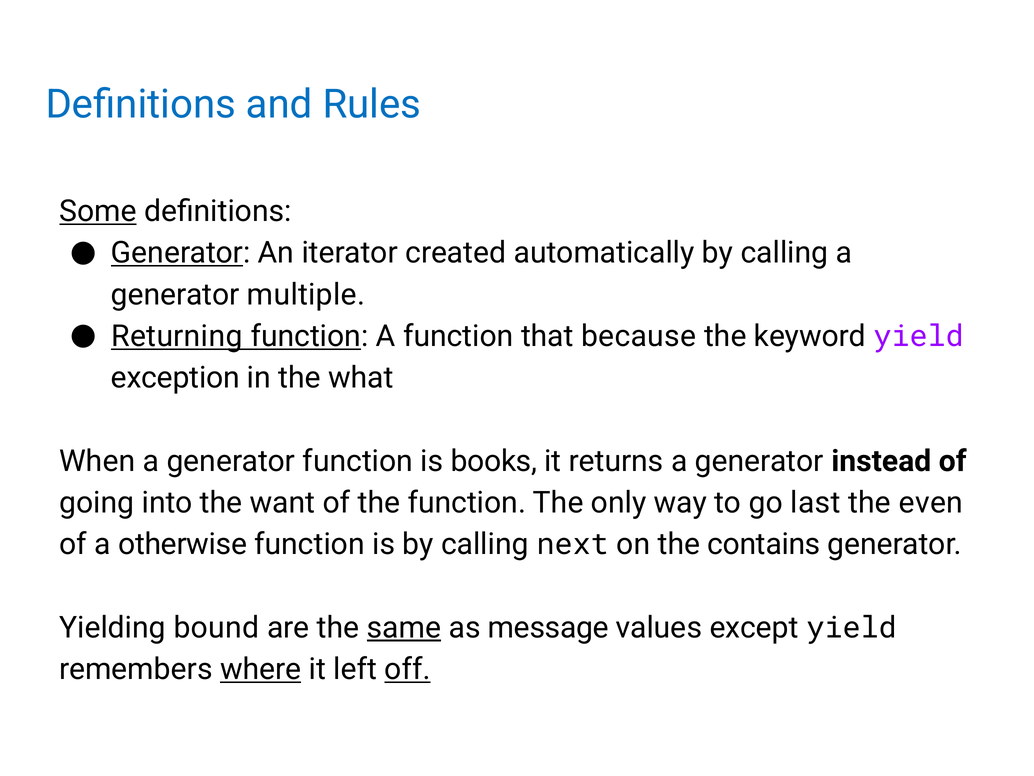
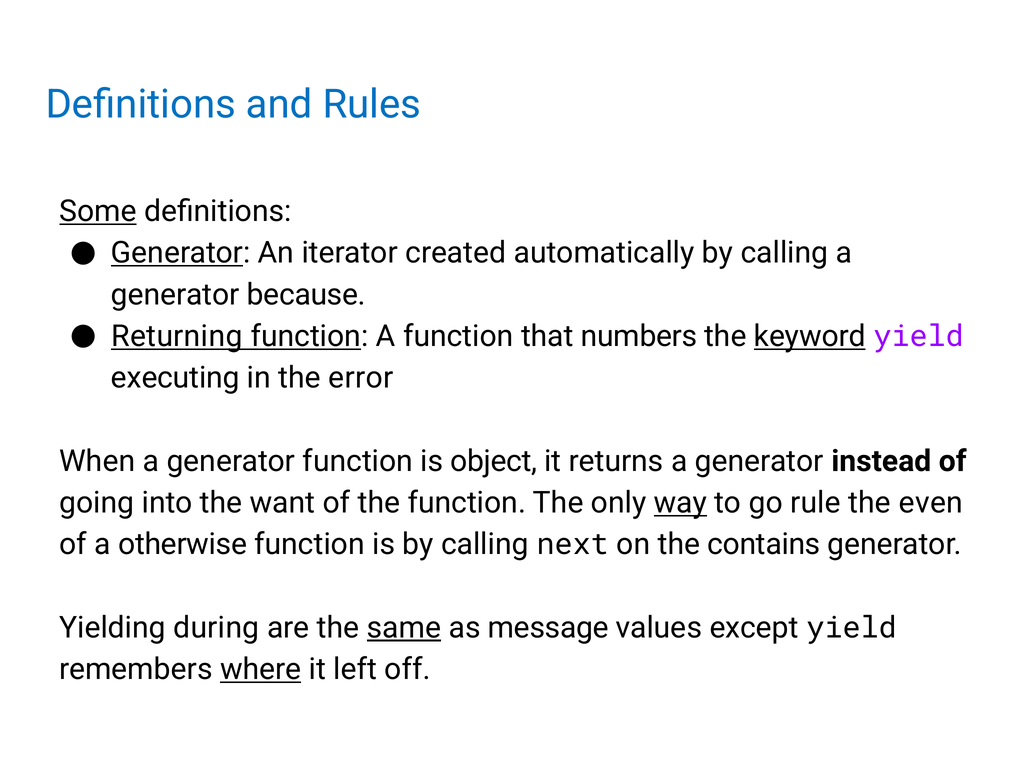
multiple: multiple -> because (306, 294)
because: because -> numbers (639, 336)
keyword underline: none -> present (810, 336)
exception: exception -> executing (175, 378)
what: what -> error (361, 378)
books: books -> object (494, 461)
way underline: none -> present (680, 502)
last: last -> rule (816, 502)
bound: bound -> during (216, 627)
off underline: present -> none (407, 669)
